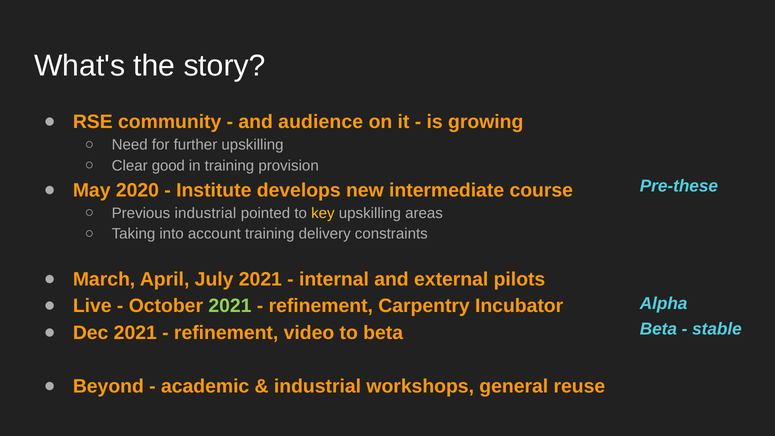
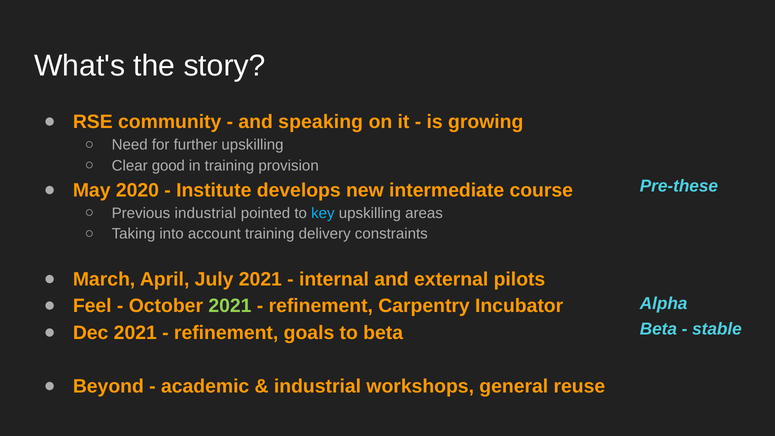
audience: audience -> speaking (321, 122)
key colour: yellow -> light blue (323, 213)
Live: Live -> Feel (92, 306)
video: video -> goals (309, 333)
